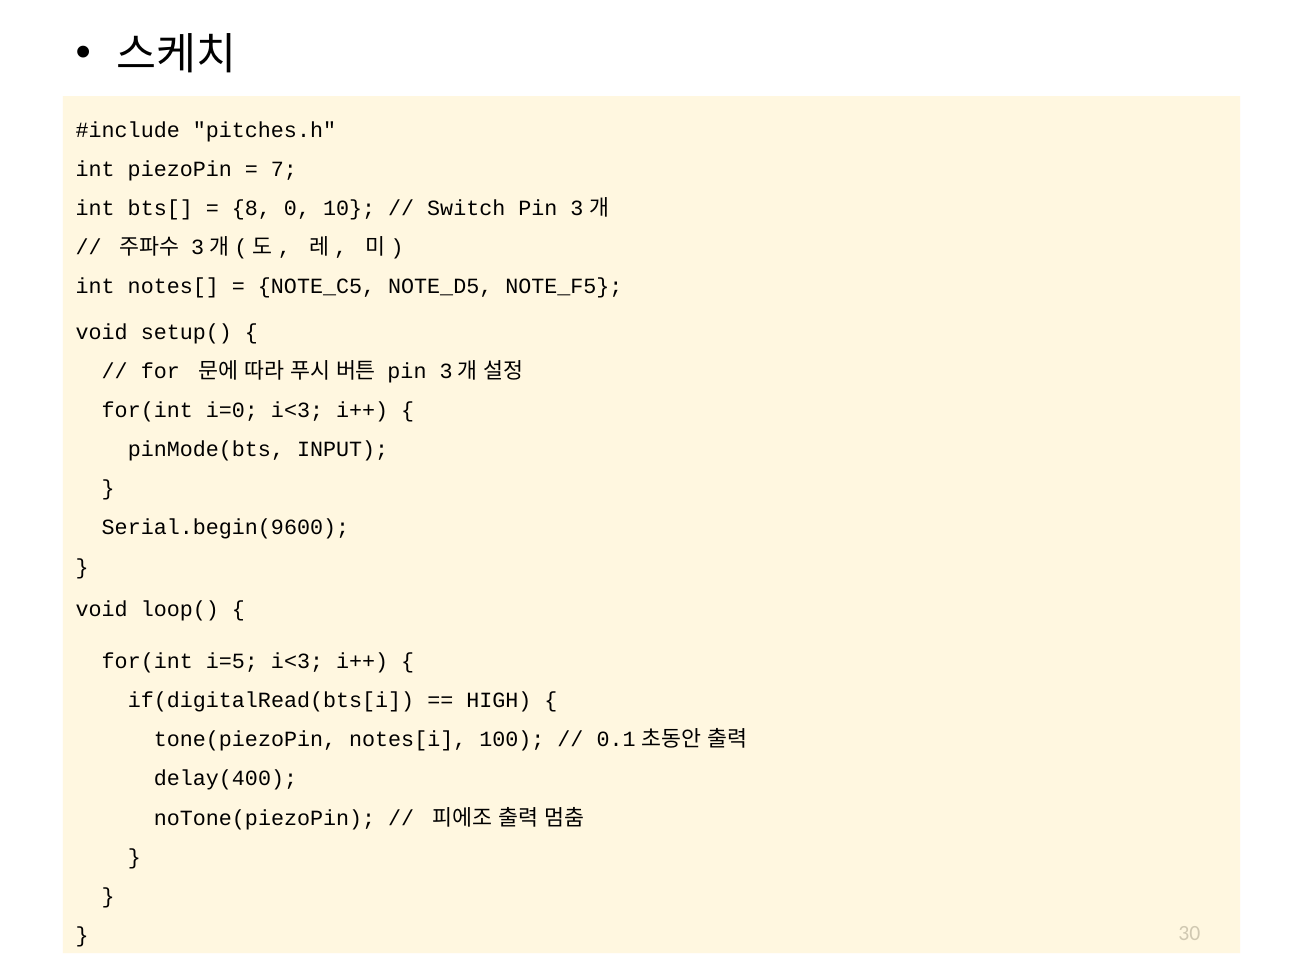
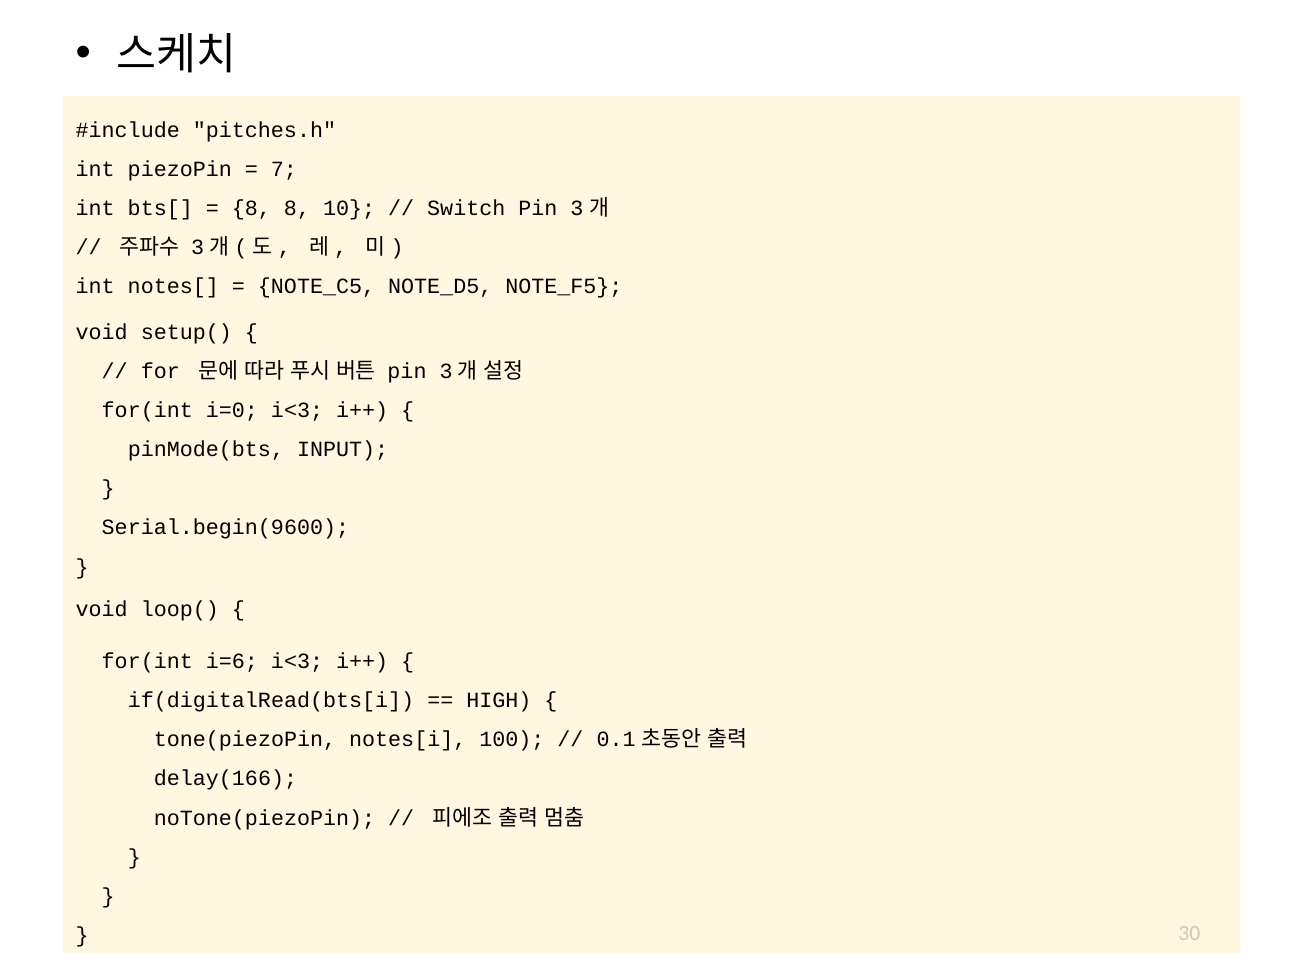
8 0: 0 -> 8 (297, 208)
i=5: i=5 -> i=6 (232, 661)
delay(400: delay(400 -> delay(166 (225, 778)
